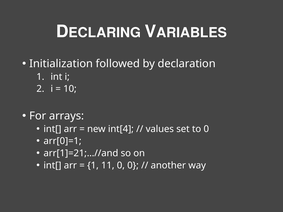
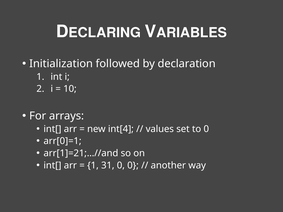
11: 11 -> 31 (108, 165)
